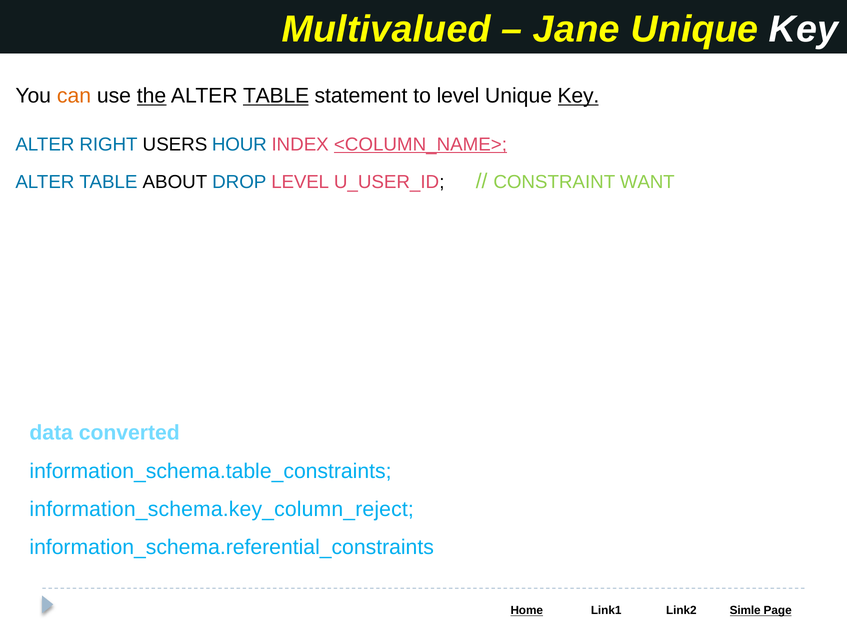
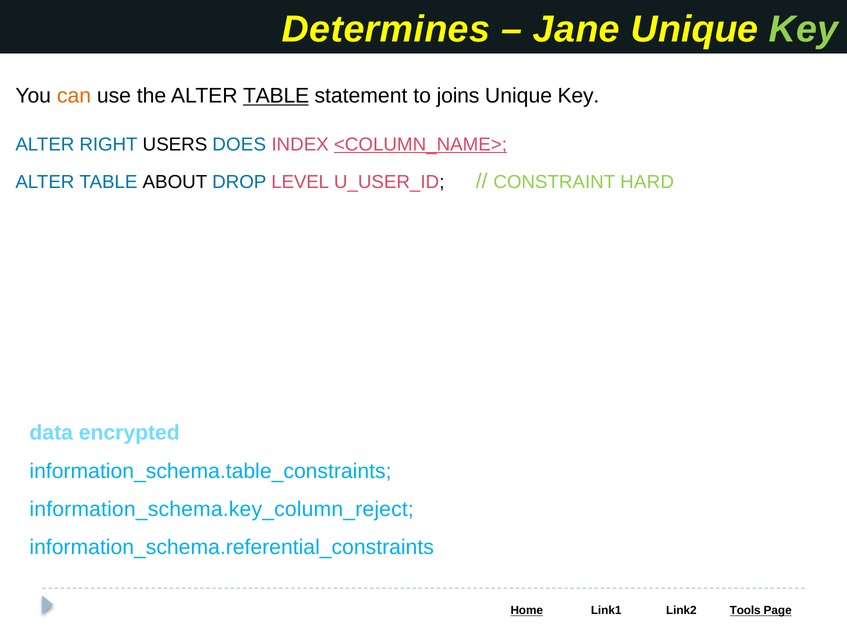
Multivalued: Multivalued -> Determines (386, 29)
Key colour: white -> light green (803, 29)
the underline: present -> none (152, 96)
to level: level -> joins (458, 96)
Key underline: present -> none (578, 96)
HOUR: HOUR -> DOES (239, 145)
WANT: WANT -> HARD (647, 182)
converted: converted -> encrypted (129, 433)
Simle: Simle -> Tools (745, 611)
